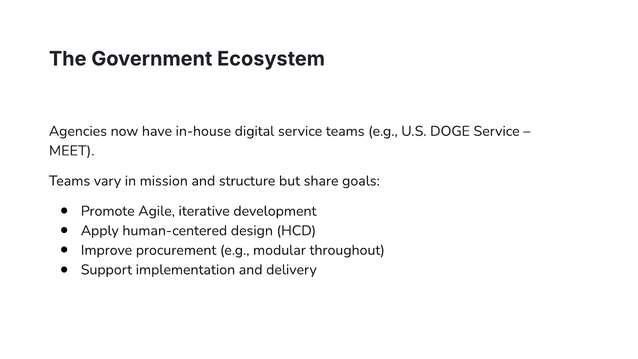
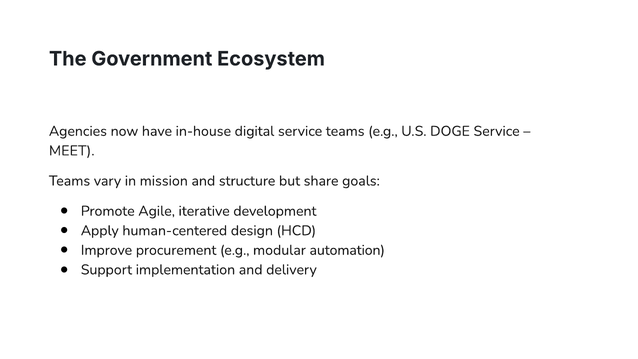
throughout: throughout -> automation (347, 250)
